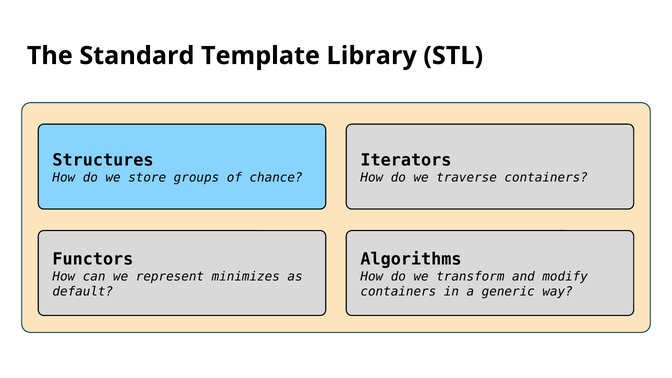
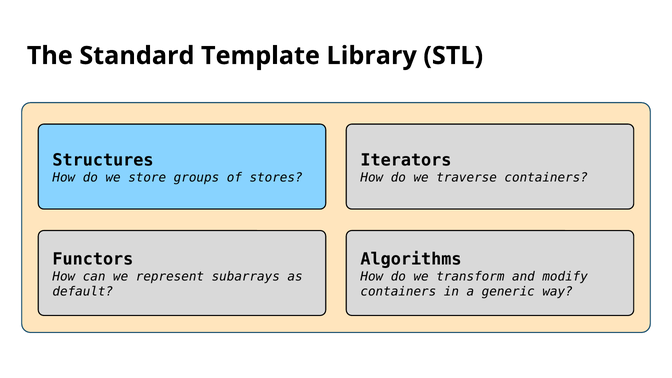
chance: chance -> stores (276, 178)
minimizes: minimizes -> subarrays (246, 276)
